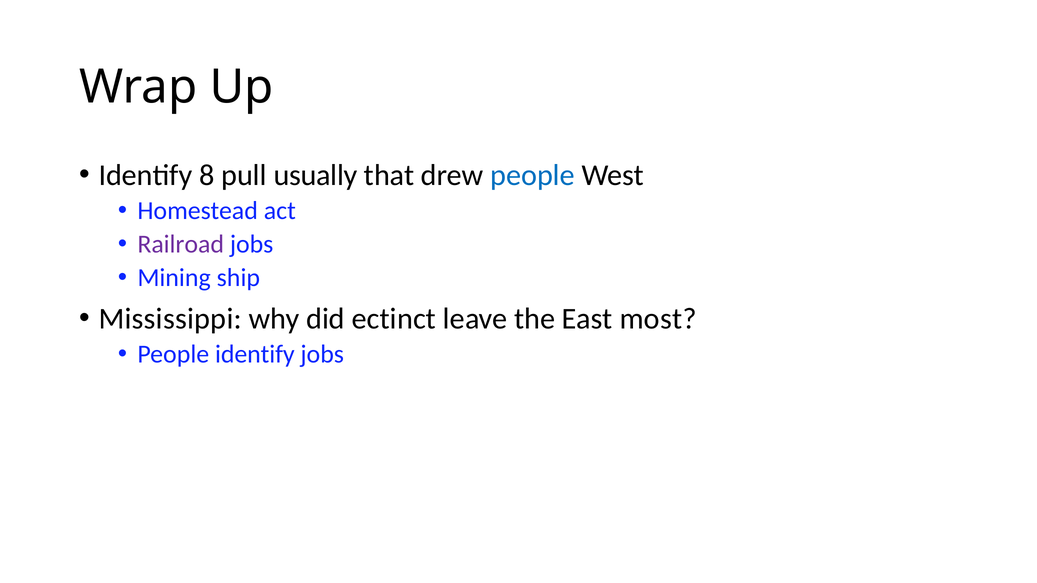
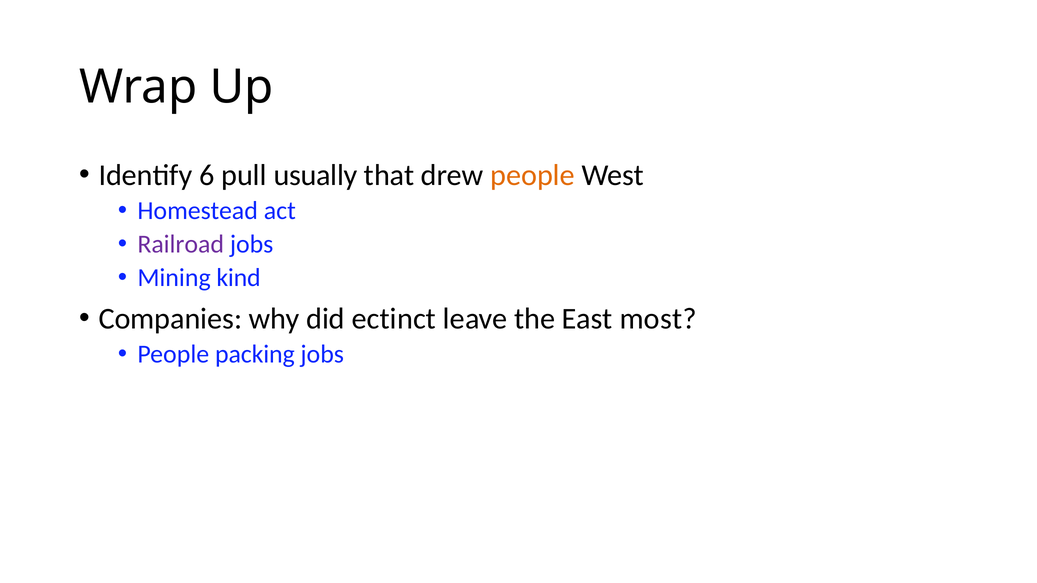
8: 8 -> 6 (207, 175)
people colour: blue -> orange (533, 175)
ship: ship -> kind (239, 278)
Mississippi: Mississippi -> Companies (170, 319)
People identify: identify -> packing (255, 355)
